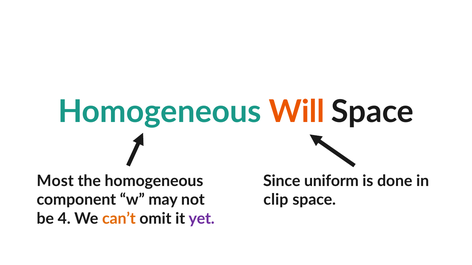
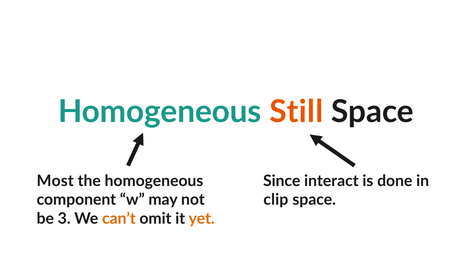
Will: Will -> Still (296, 112)
uniform: uniform -> interact (331, 181)
4: 4 -> 3 (64, 219)
yet colour: purple -> orange (202, 219)
